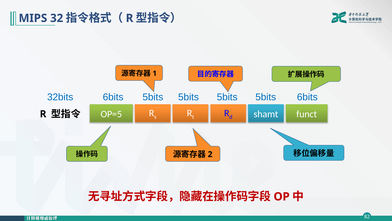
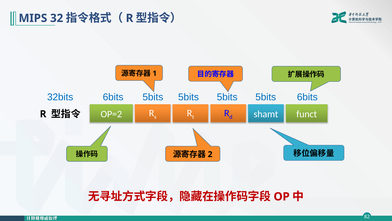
OP=5: OP=5 -> OP=2 (111, 114)
